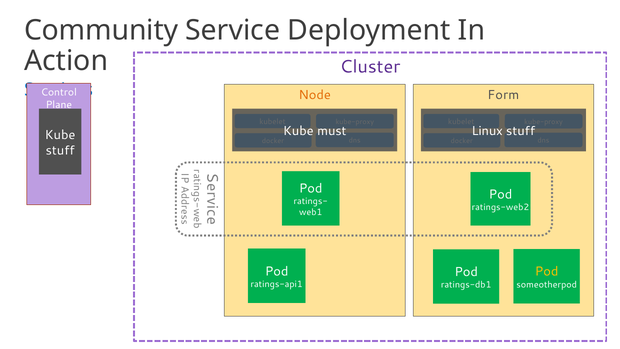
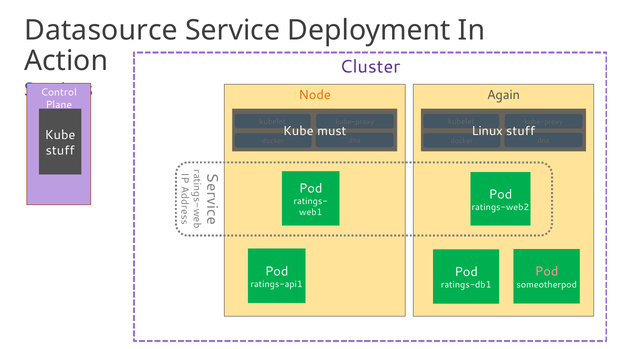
Community: Community -> Datasource (101, 30)
Form: Form -> Again (503, 95)
Pod colour: yellow -> pink (547, 272)
